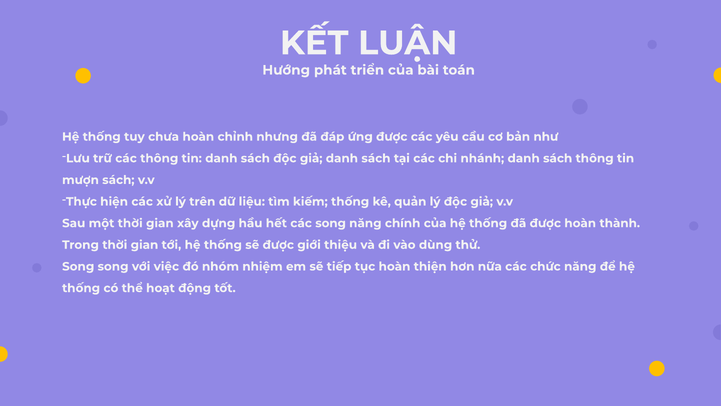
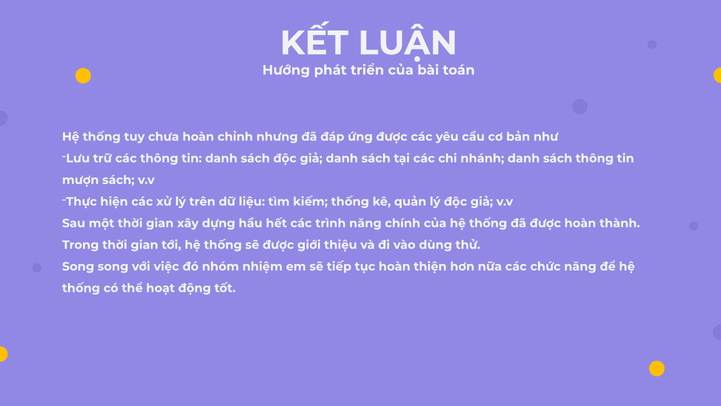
các song: song -> trình (331, 223)
